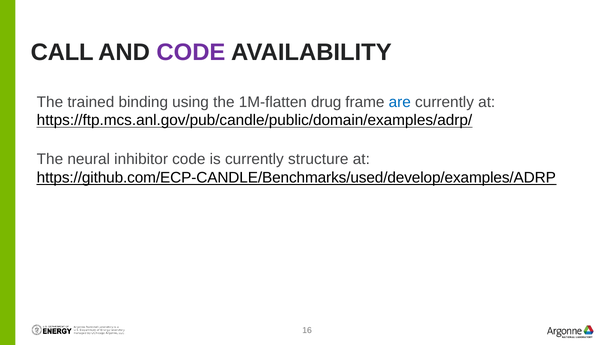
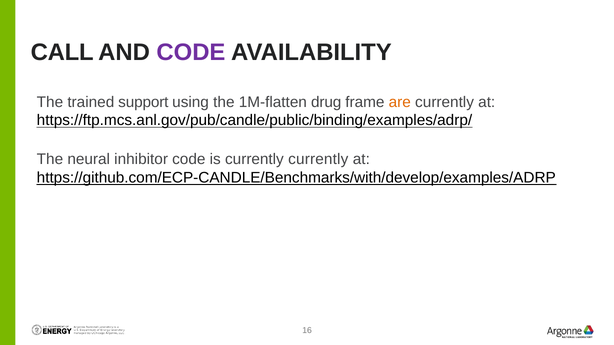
binding: binding -> support (143, 102)
are colour: blue -> orange (400, 102)
https://ftp.mcs.anl.gov/pub/candle/public/domain/examples/adrp/: https://ftp.mcs.anl.gov/pub/candle/public/domain/examples/adrp/ -> https://ftp.mcs.anl.gov/pub/candle/public/binding/examples/adrp/ (254, 121)
currently structure: structure -> currently (318, 159)
https://github.com/ECP-CANDLE/Benchmarks/used/develop/examples/ADRP: https://github.com/ECP-CANDLE/Benchmarks/used/develop/examples/ADRP -> https://github.com/ECP-CANDLE/Benchmarks/with/develop/examples/ADRP (296, 178)
